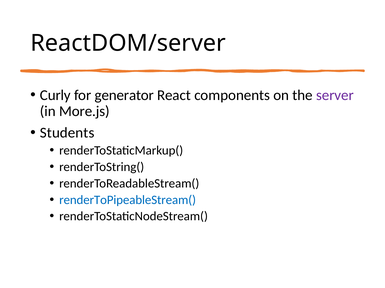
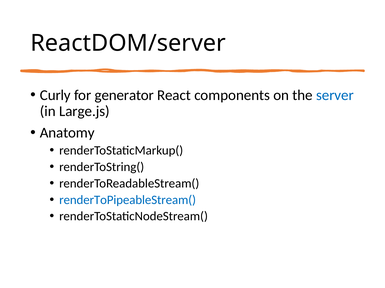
server colour: purple -> blue (335, 95)
More.js: More.js -> Large.js (84, 112)
Students: Students -> Anatomy (67, 133)
